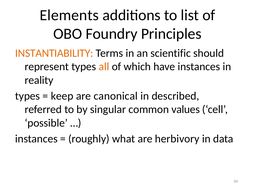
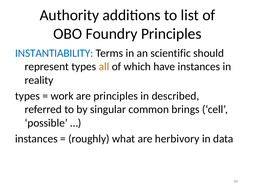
Elements: Elements -> Authority (69, 15)
INSTANTIABILITY colour: orange -> blue (54, 53)
keep: keep -> work (62, 96)
are canonical: canonical -> principles (116, 96)
values: values -> brings (186, 109)
